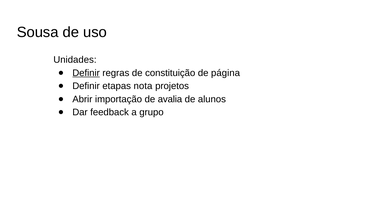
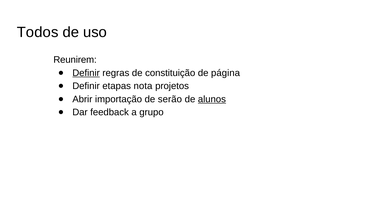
Sousa: Sousa -> Todos (38, 32)
Unidades: Unidades -> Reunirem (75, 60)
avalia: avalia -> serão (170, 99)
alunos underline: none -> present (212, 99)
